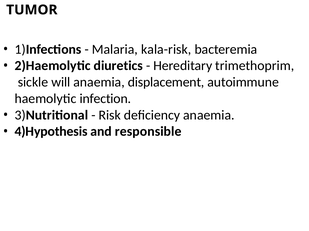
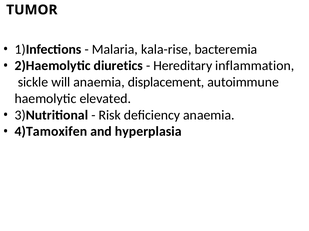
kala-risk: kala-risk -> kala-rise (166, 49)
trimethoprim: trimethoprim -> inflammation (255, 66)
infection: infection -> elevated (105, 99)
4)Hypothesis: 4)Hypothesis -> 4)Tamoxifen (51, 132)
responsible: responsible -> hyperplasia (148, 132)
